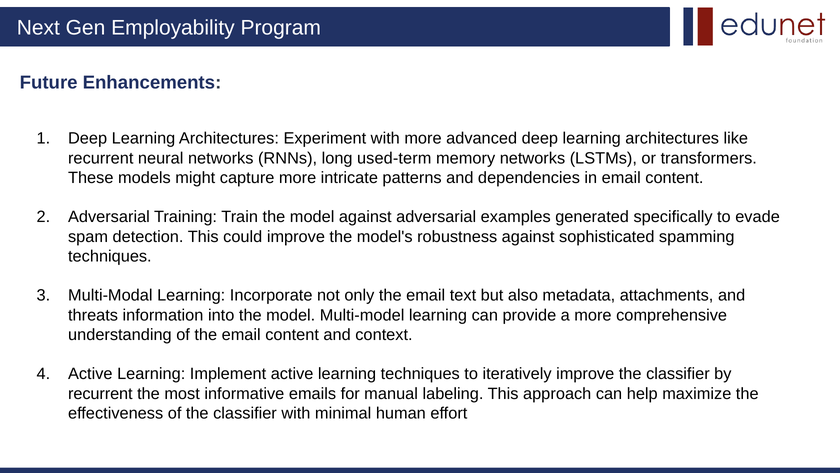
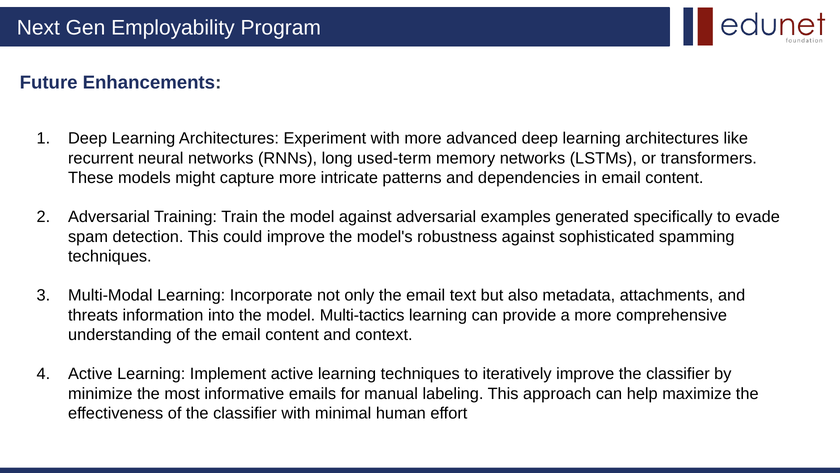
Multi-model: Multi-model -> Multi-tactics (362, 315)
recurrent: recurrent -> minimize (100, 393)
